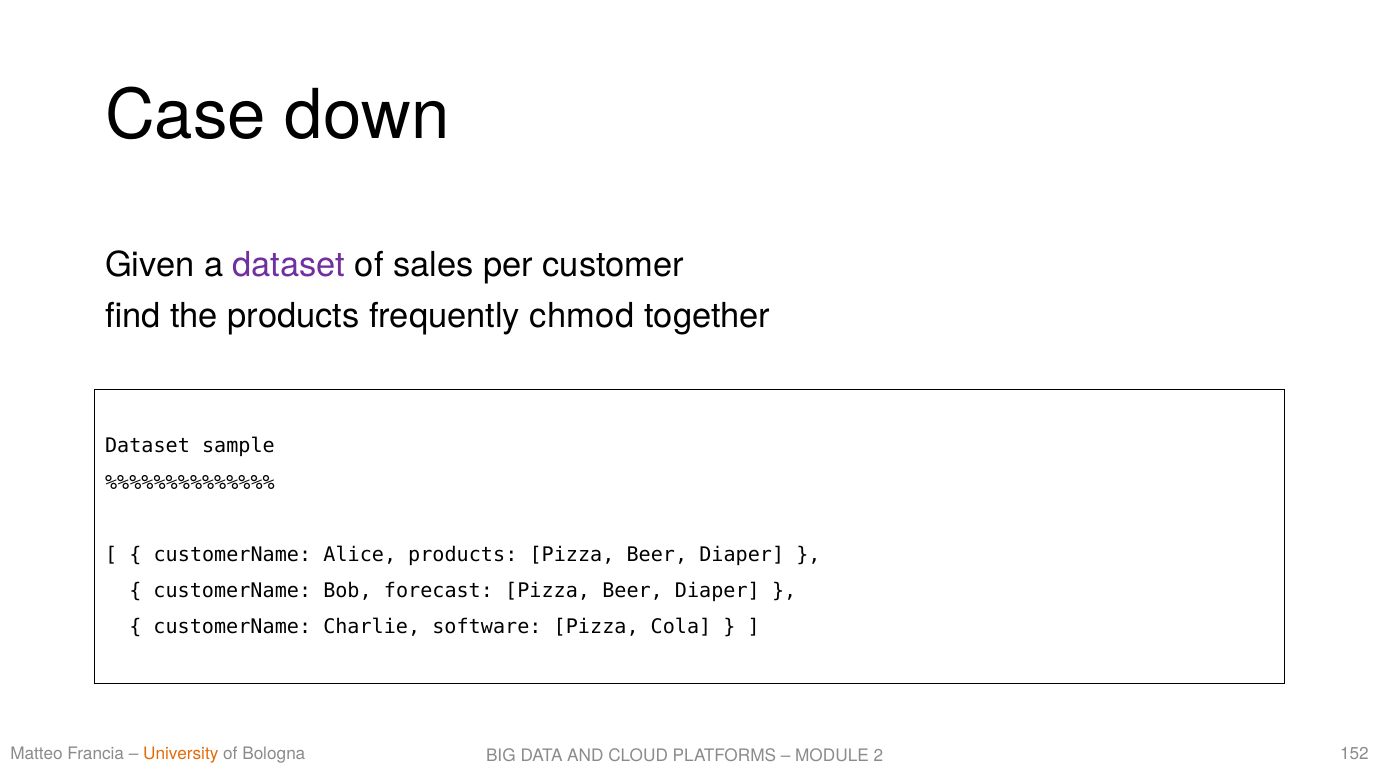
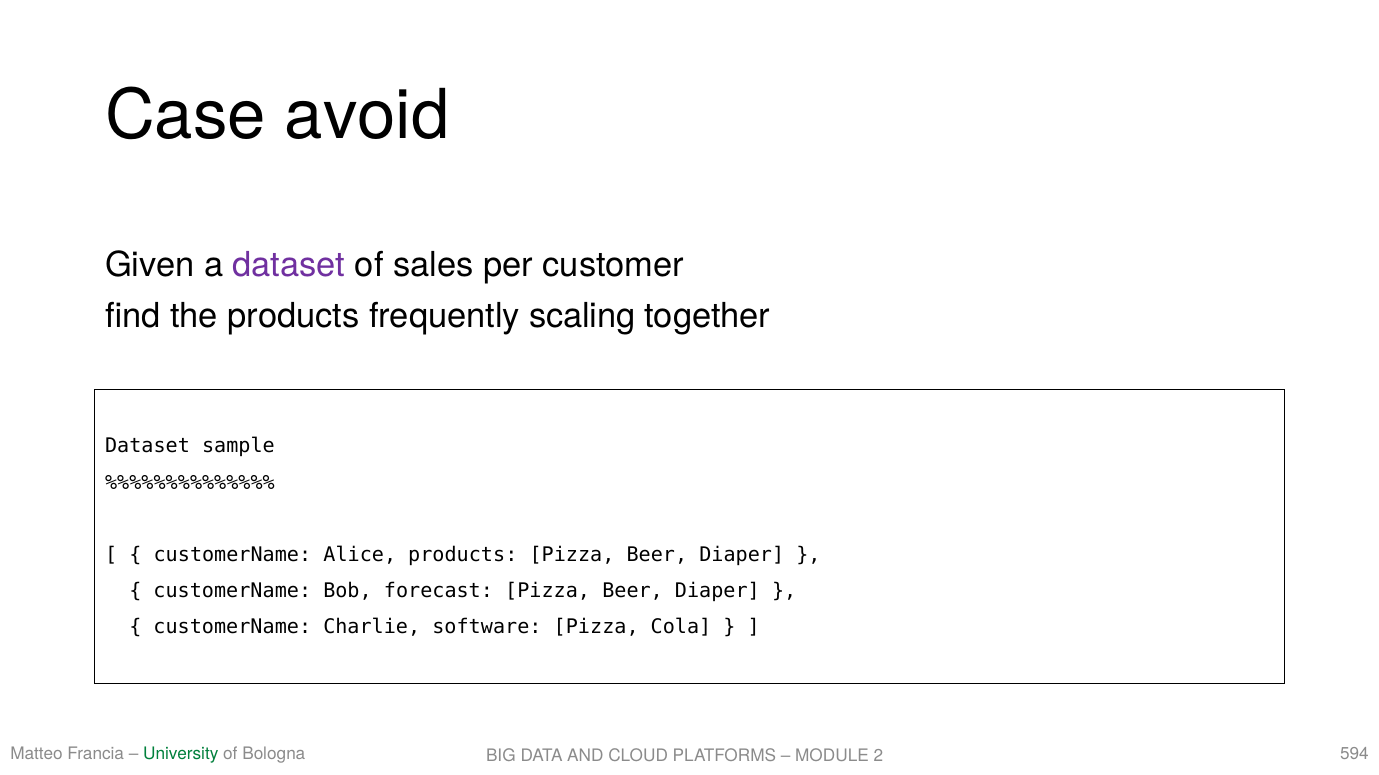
down: down -> avoid (367, 116)
chmod: chmod -> scaling (583, 317)
University colour: orange -> green (181, 754)
152: 152 -> 594 (1354, 754)
